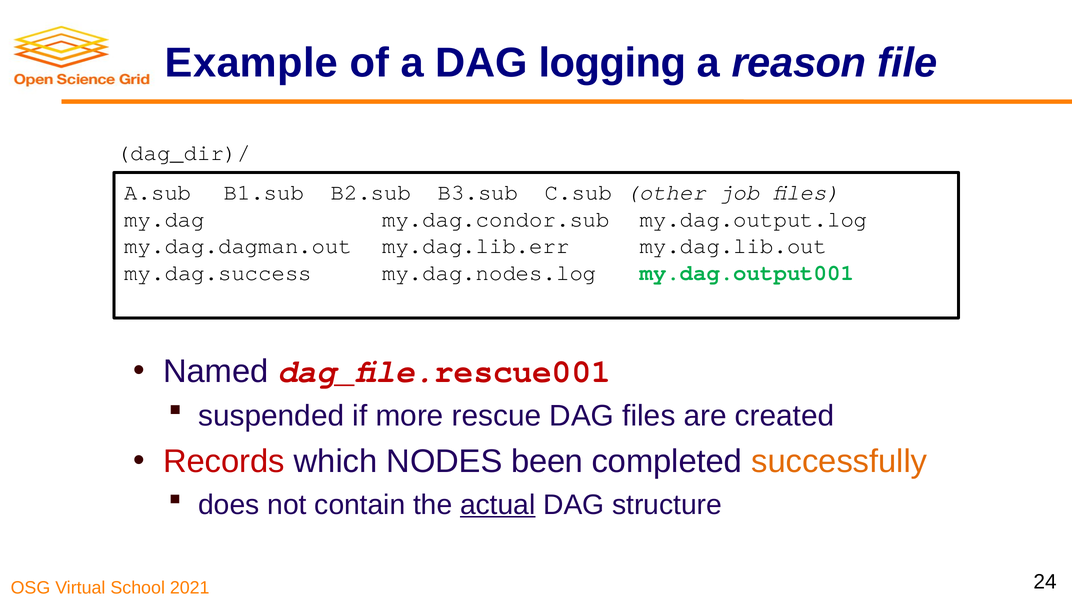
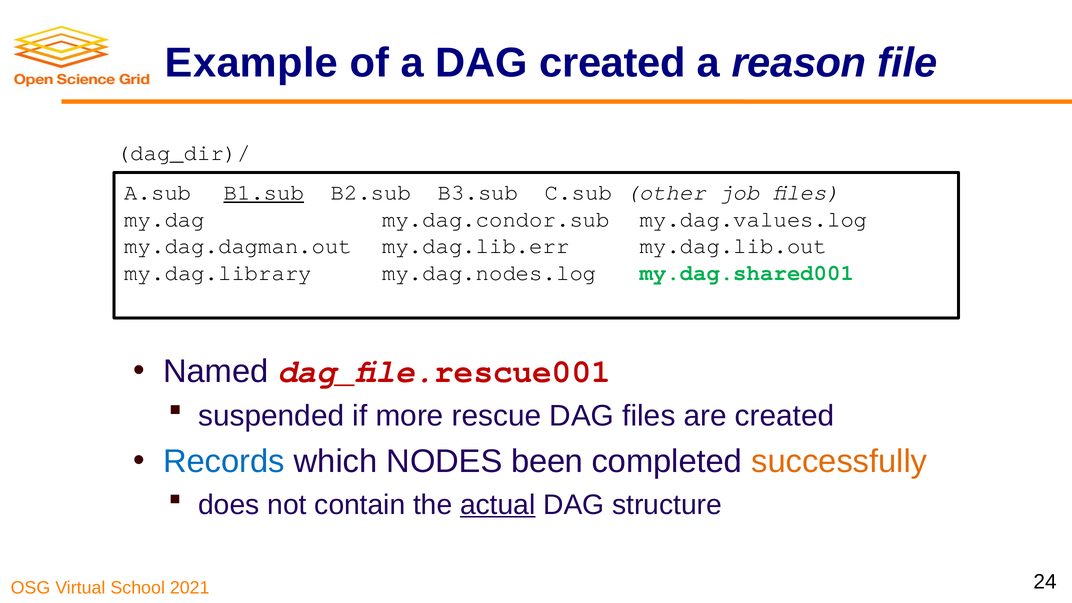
DAG logging: logging -> created (612, 63)
B1.sub underline: none -> present (264, 193)
my.dag.output.log: my.dag.output.log -> my.dag.values.log (754, 219)
my.dag.success: my.dag.success -> my.dag.library (218, 273)
my.dag.output001: my.dag.output001 -> my.dag.shared001 (747, 273)
Records colour: red -> blue (224, 462)
